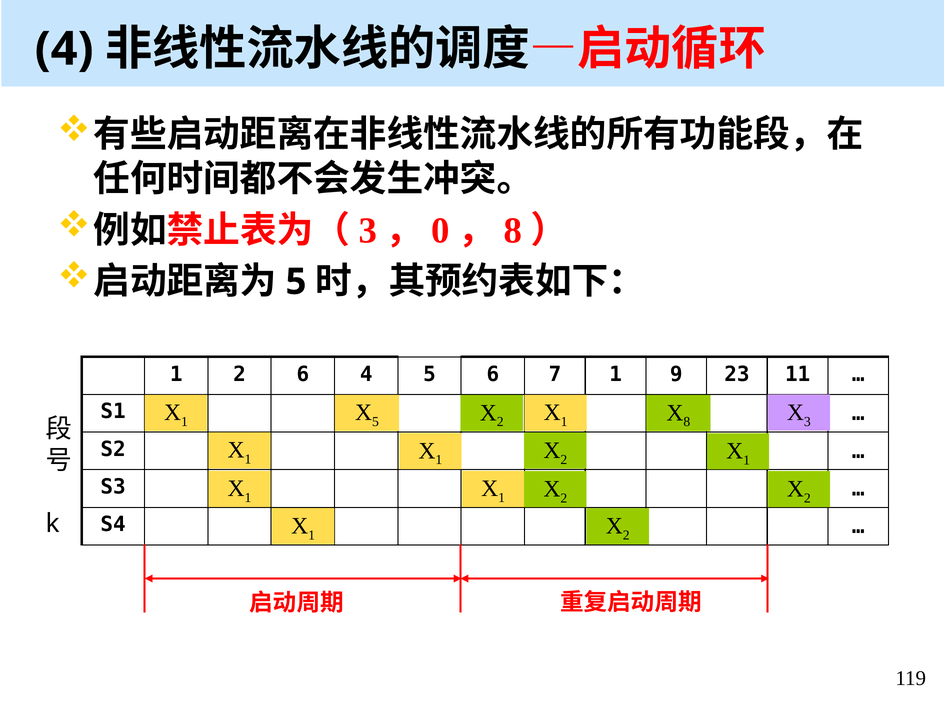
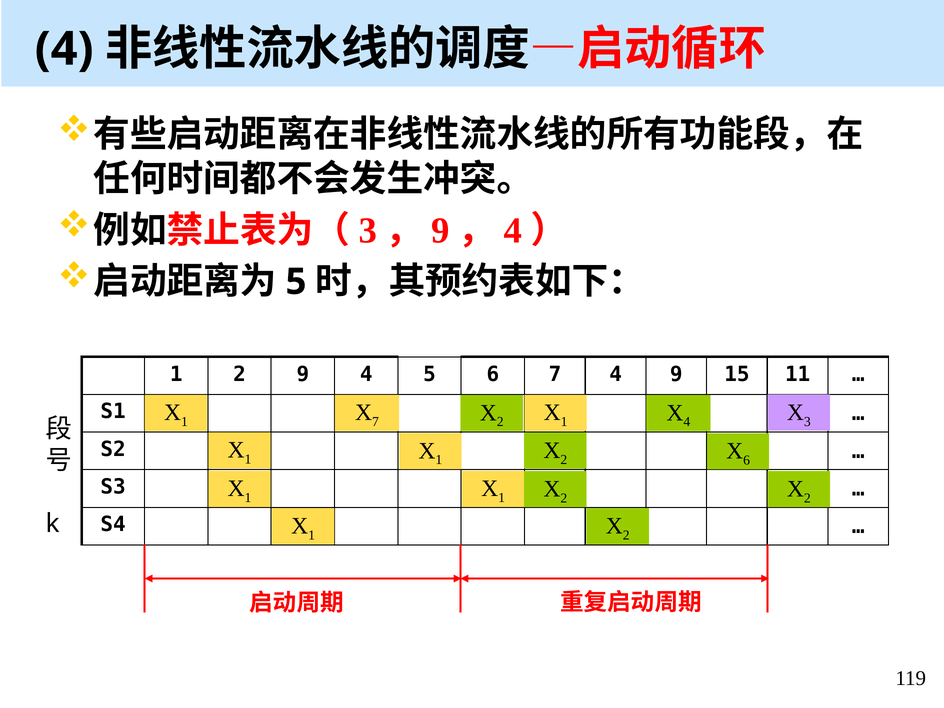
0: 0 -> 9 (440, 230)
8: 8 -> 4 (513, 230)
2 6: 6 -> 9 (303, 374)
7 1: 1 -> 4 (616, 374)
23: 23 -> 15 (737, 374)
5: 5 -> 7 (375, 422)
8: 8 -> 4 (687, 422)
1: 1 -> 6 (747, 460)
